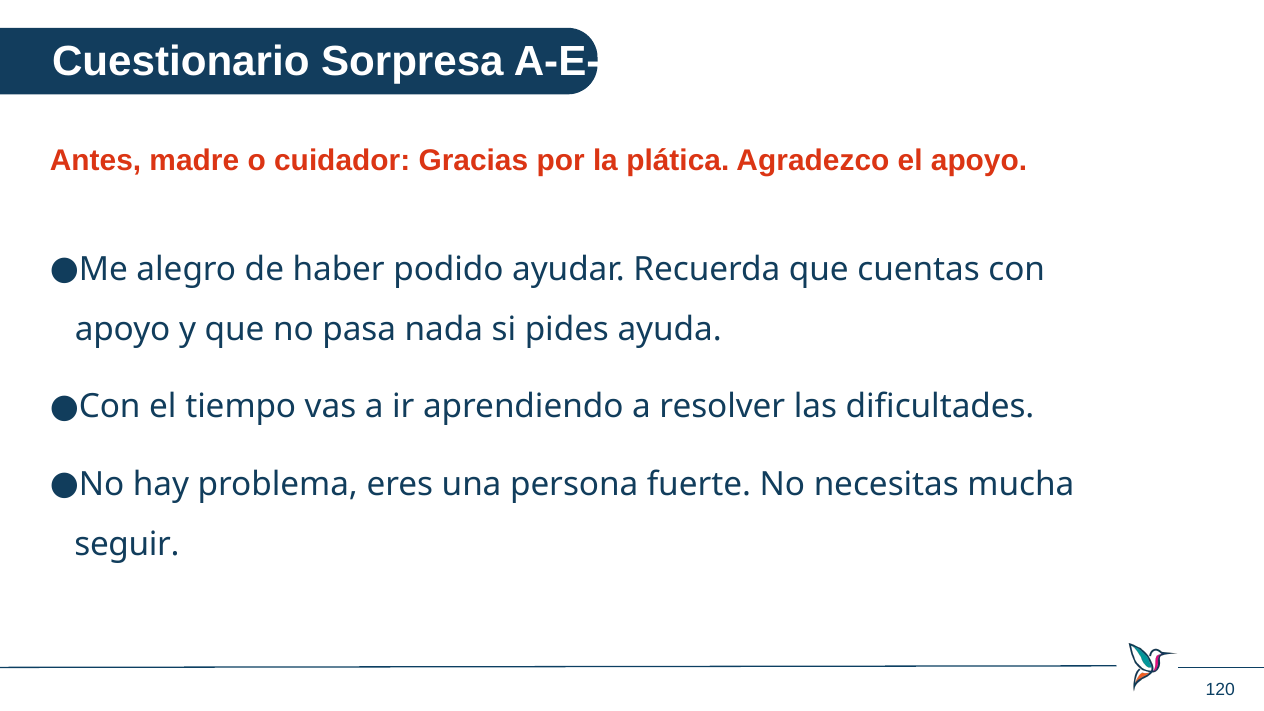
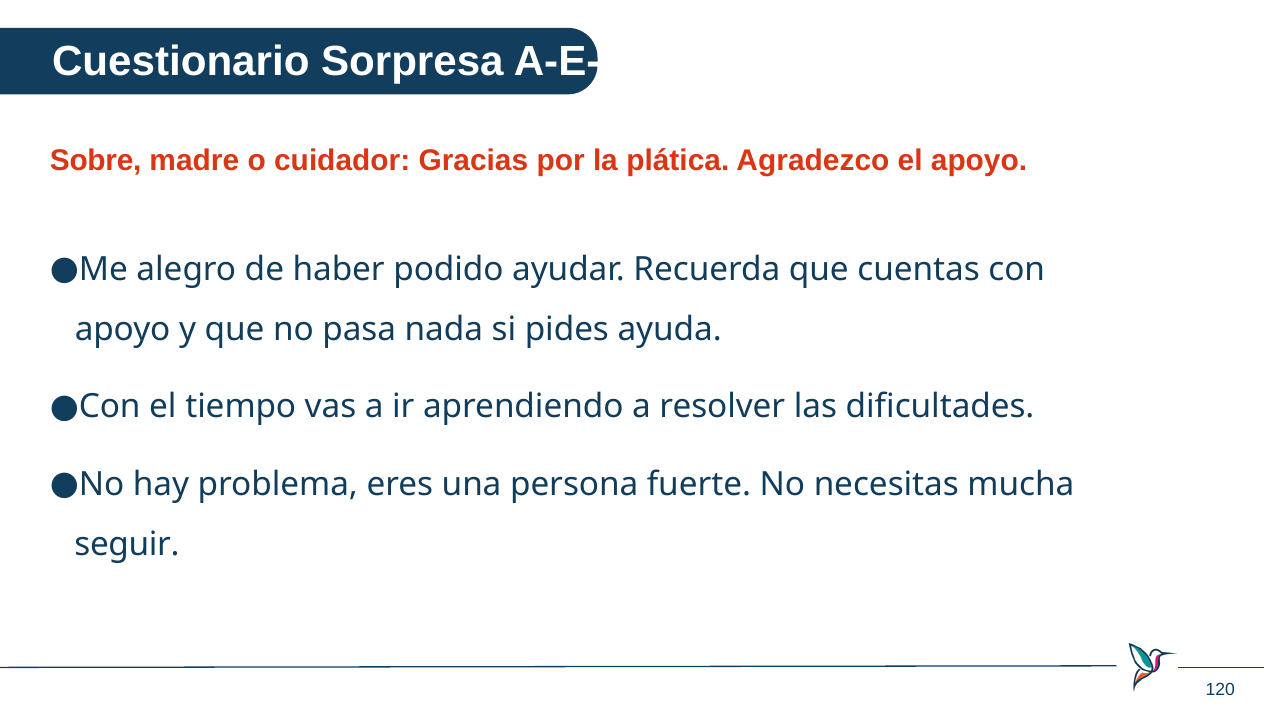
Antes: Antes -> Sobre (96, 161)
